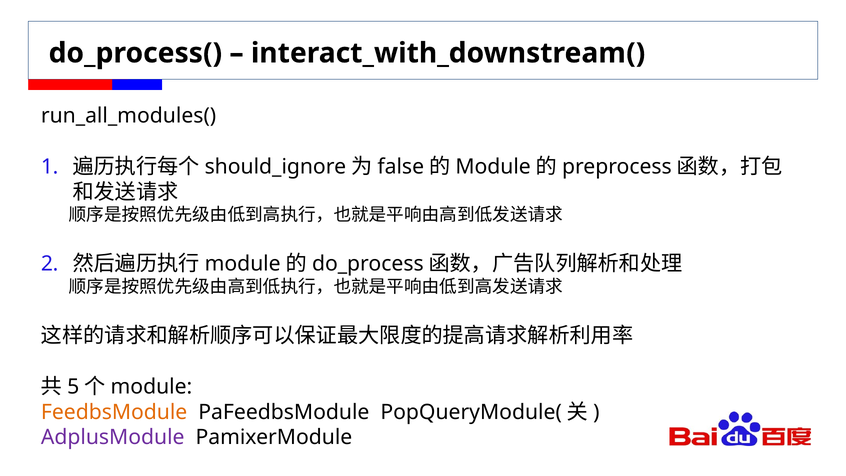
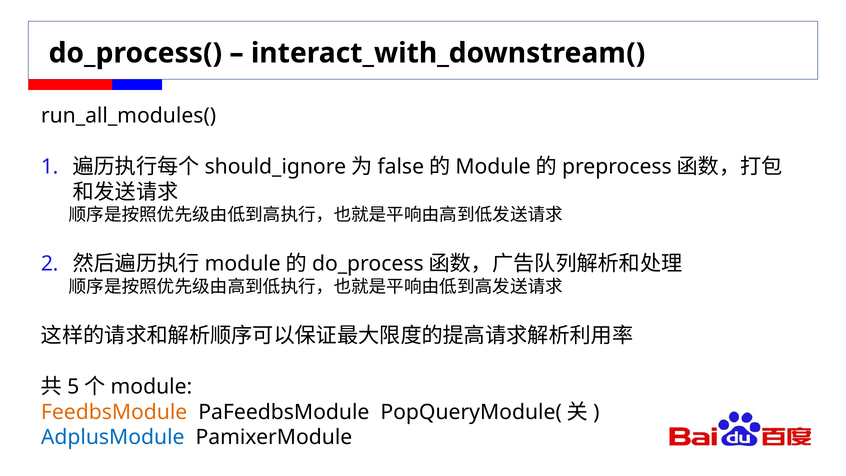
AdplusModule colour: purple -> blue (113, 437)
